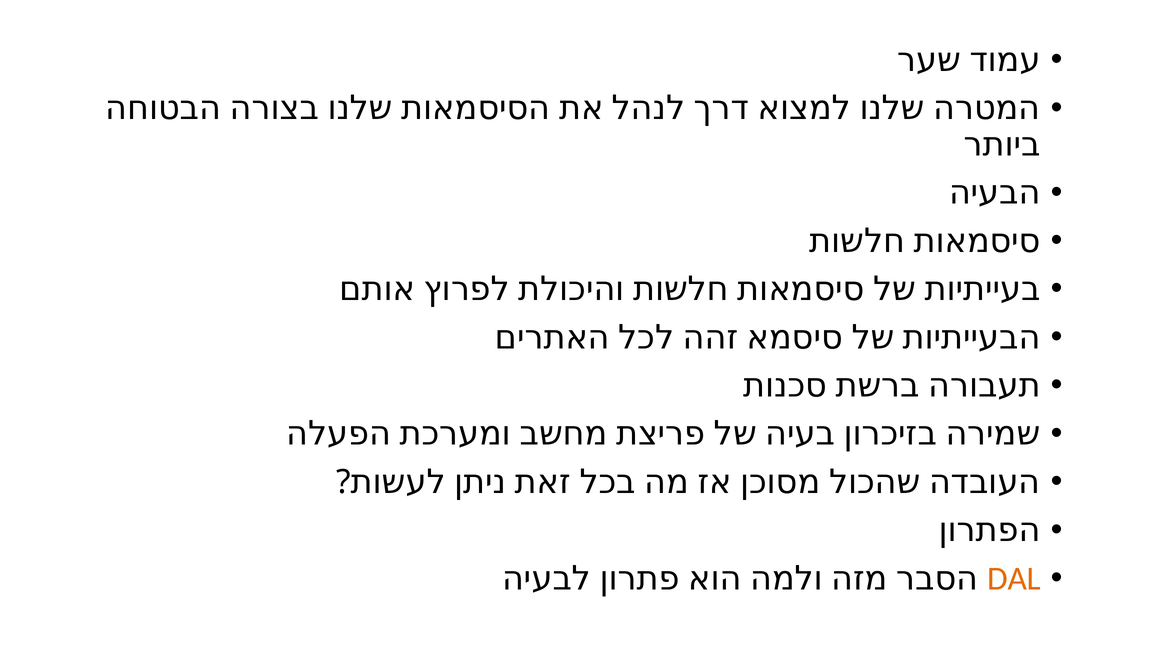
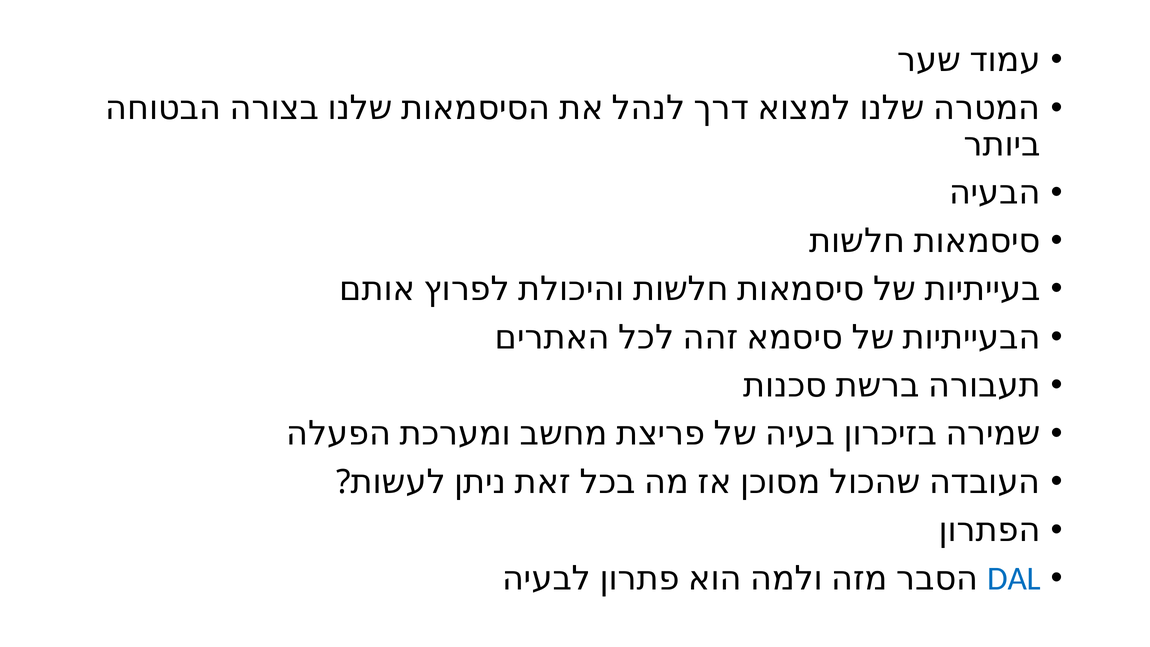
DAL colour: orange -> blue (1014, 578)
